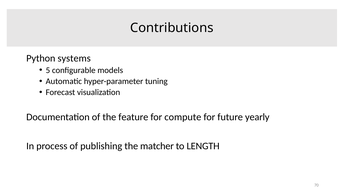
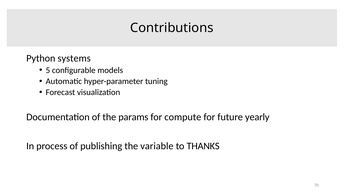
feature: feature -> params (133, 117)
matcher: matcher -> variable (157, 146)
LENGTH: LENGTH -> THANKS (203, 146)
